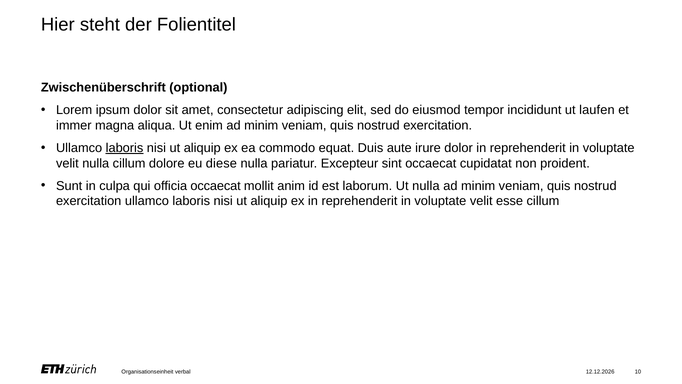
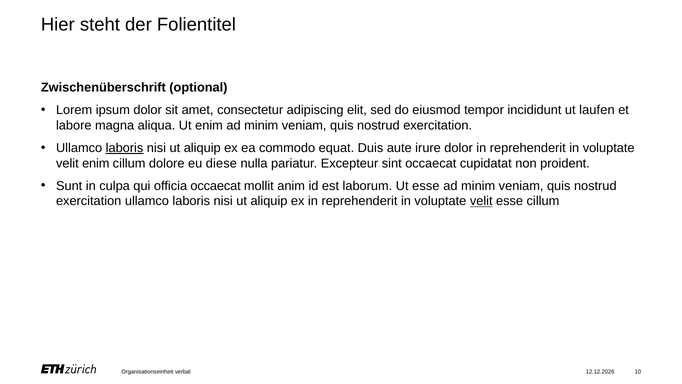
immer: immer -> labore (74, 125)
velit nulla: nulla -> enim (96, 163)
Ut nulla: nulla -> esse (426, 186)
velit underline: none -> present (481, 201)
